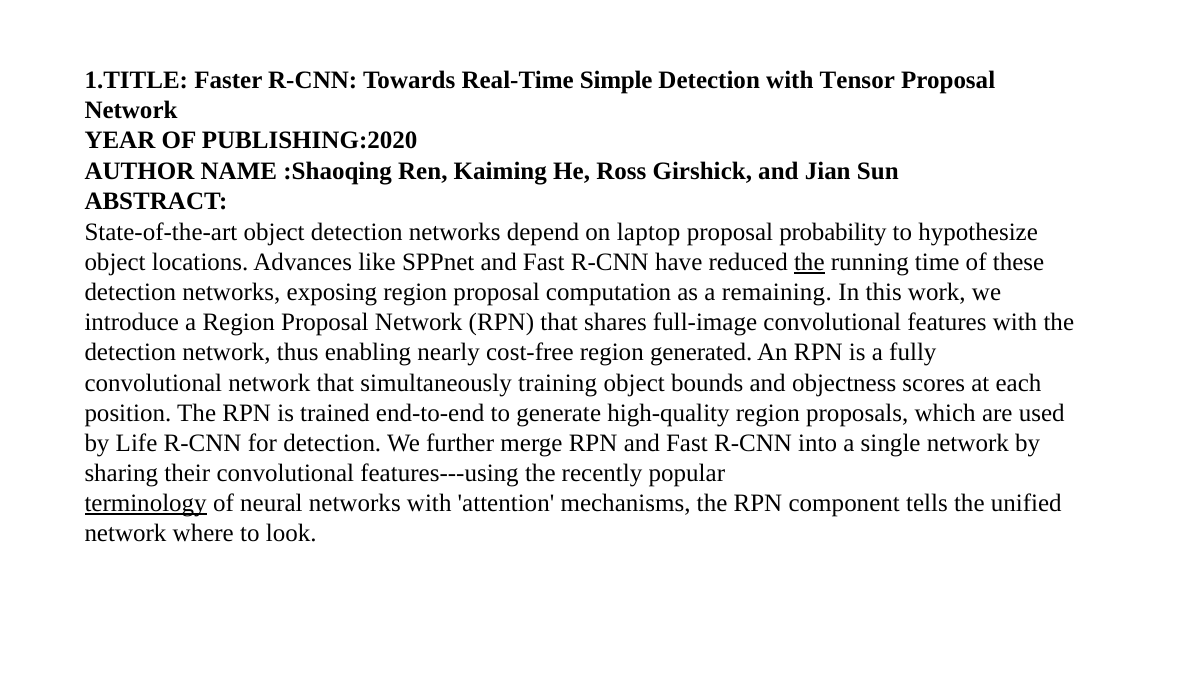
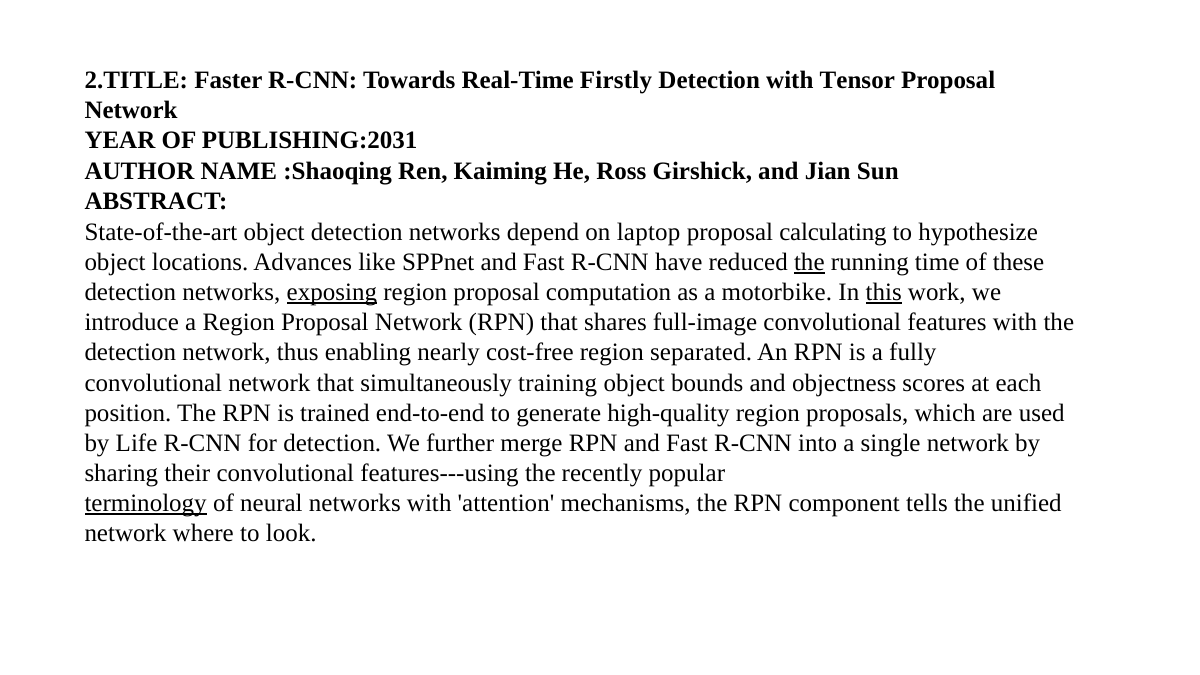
1.TITLE: 1.TITLE -> 2.TITLE (136, 80)
Simple: Simple -> Firstly (616, 80)
PUBLISHING:2020: PUBLISHING:2020 -> PUBLISHING:2031 (310, 141)
probability: probability -> calculating (833, 232)
exposing underline: none -> present (332, 292)
remaining: remaining -> motorbike (777, 292)
this underline: none -> present (884, 292)
generated: generated -> separated (701, 352)
